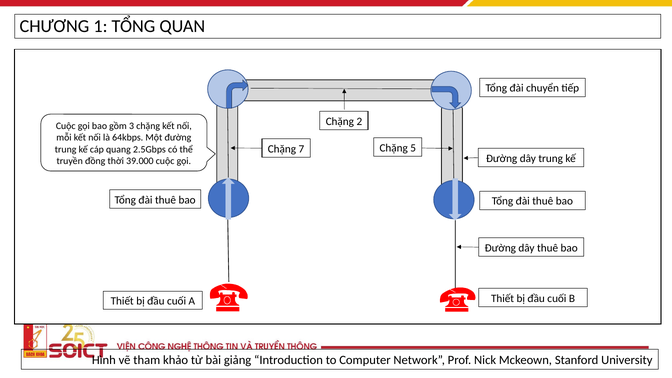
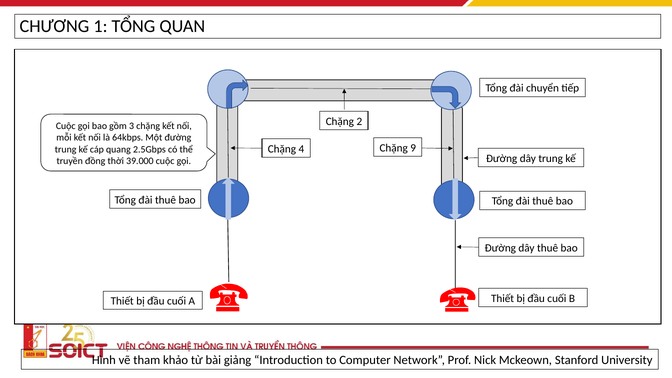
5: 5 -> 9 (413, 148)
7: 7 -> 4 (301, 149)
